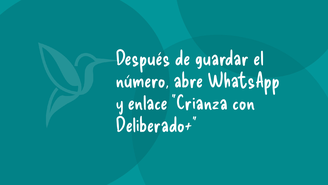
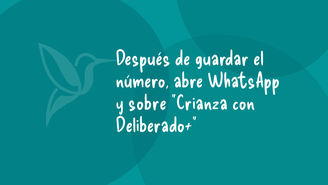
enlace: enlace -> sobre (148, 103)
